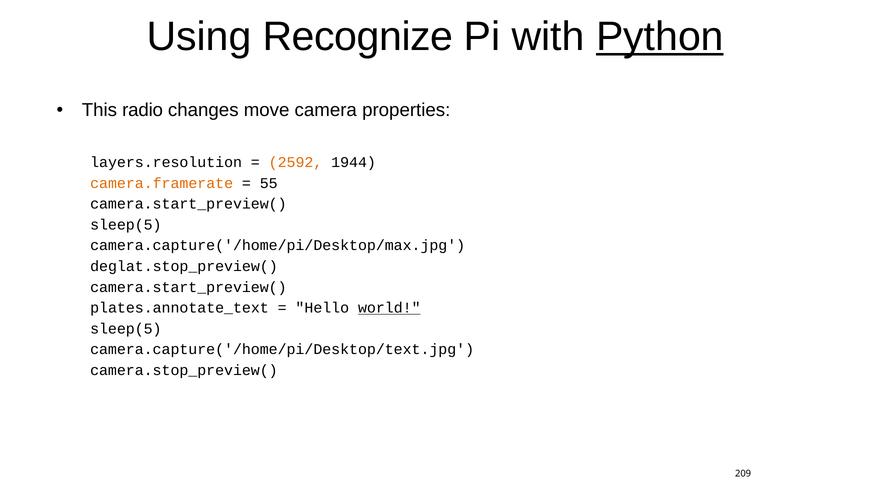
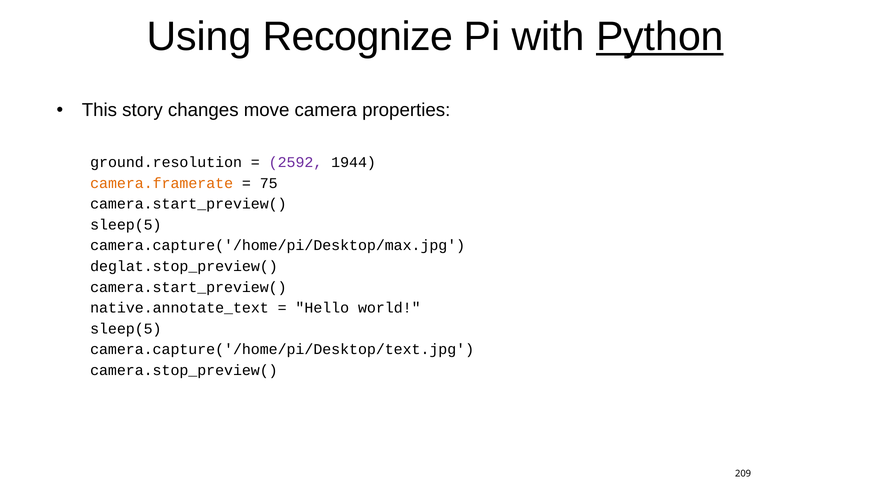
radio: radio -> story (142, 110)
layers.resolution: layers.resolution -> ground.resolution (166, 162)
2592 colour: orange -> purple (296, 162)
55: 55 -> 75 (269, 183)
plates.annotate_text: plates.annotate_text -> native.annotate_text (179, 308)
world underline: present -> none (389, 308)
